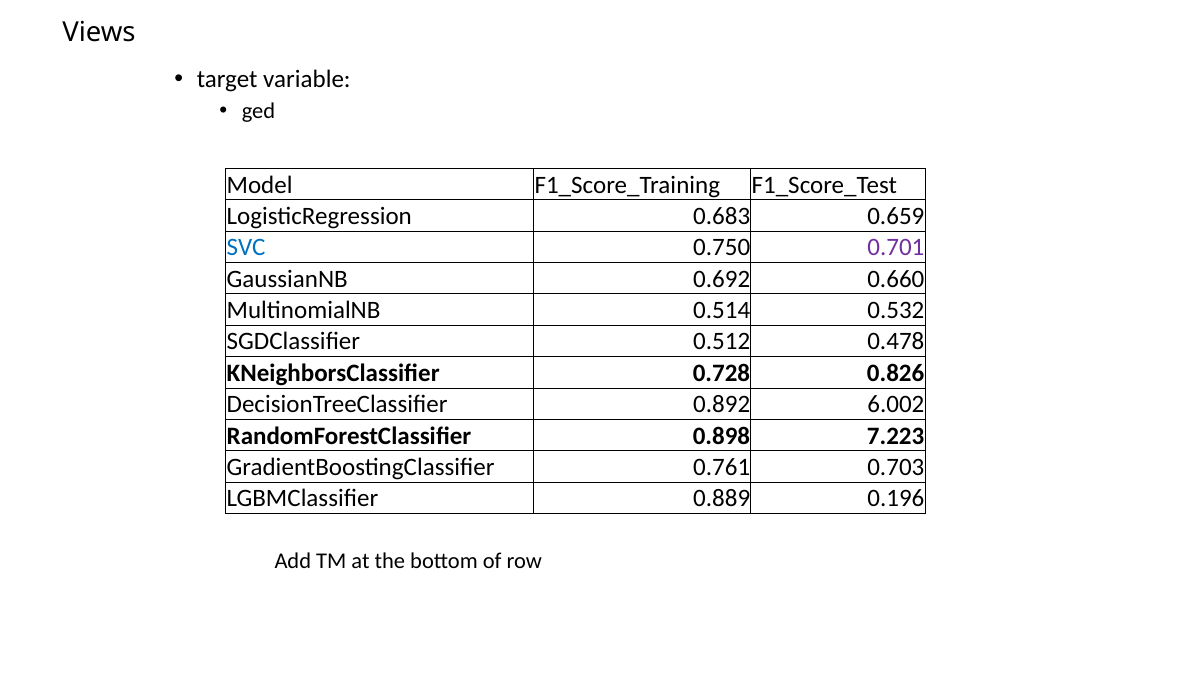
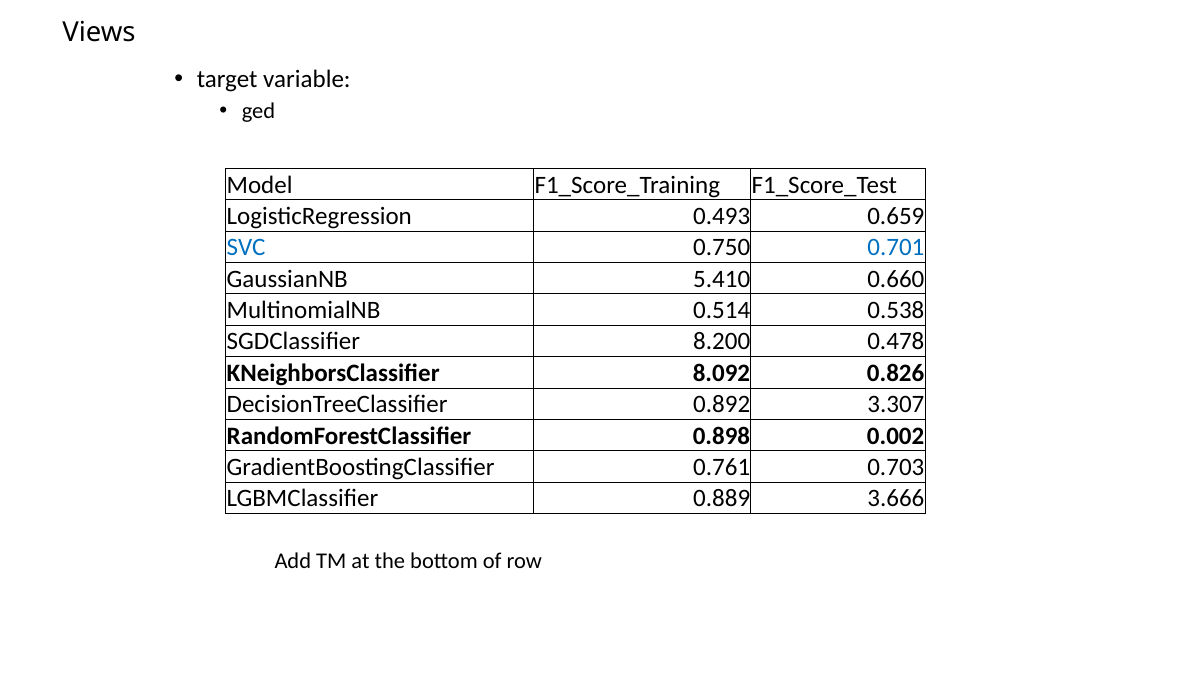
0.683: 0.683 -> 0.493 (722, 216)
0.701 colour: purple -> blue (896, 248)
0.692: 0.692 -> 5.410 (722, 279)
0.532: 0.532 -> 0.538 (896, 310)
0.512: 0.512 -> 8.200 (722, 342)
0.728: 0.728 -> 8.092 (721, 373)
6.002: 6.002 -> 3.307 (896, 405)
7.223: 7.223 -> 0.002 (896, 436)
0.196: 0.196 -> 3.666 (896, 499)
